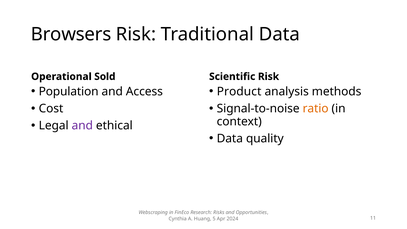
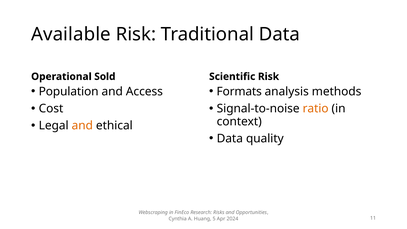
Browsers: Browsers -> Available (71, 34)
Product: Product -> Formats (239, 92)
and colour: purple -> orange (82, 126)
